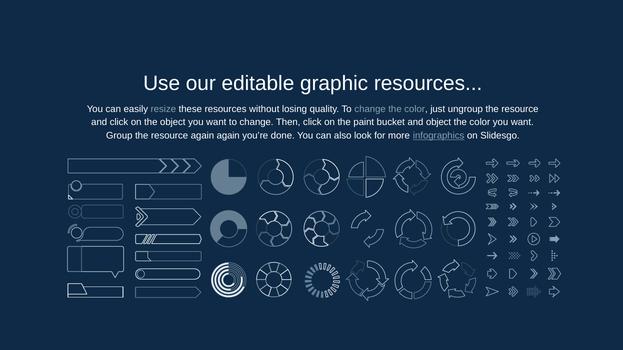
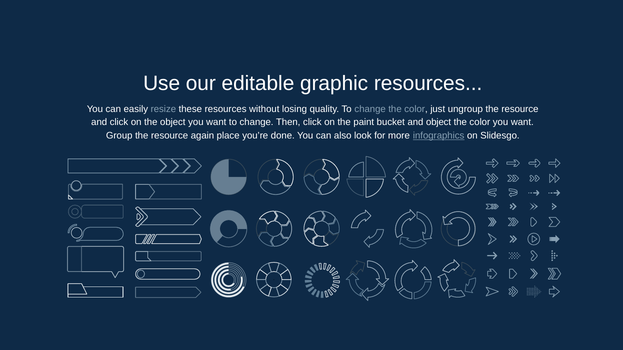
again again: again -> place (228, 136)
